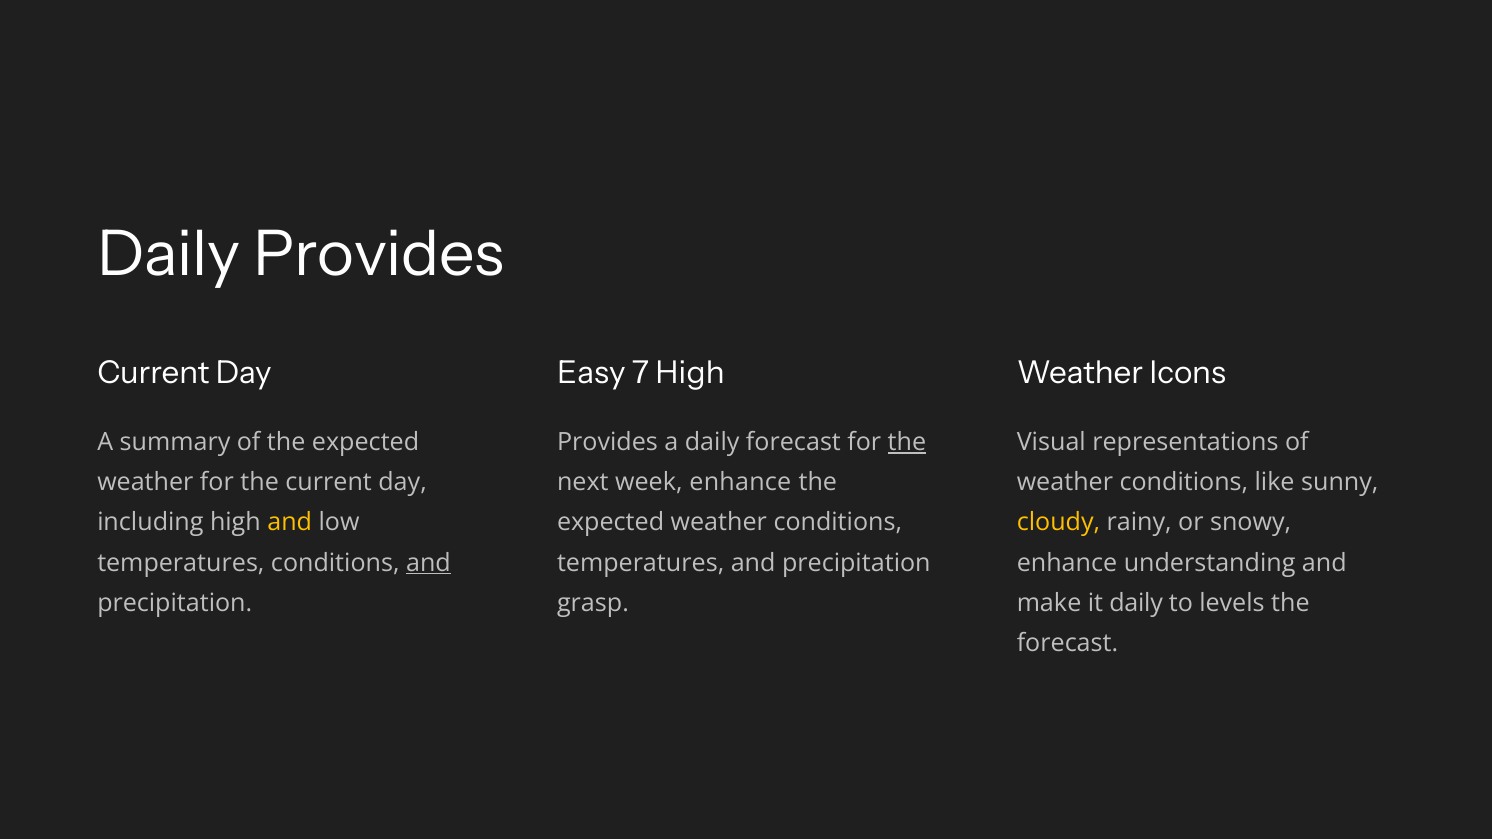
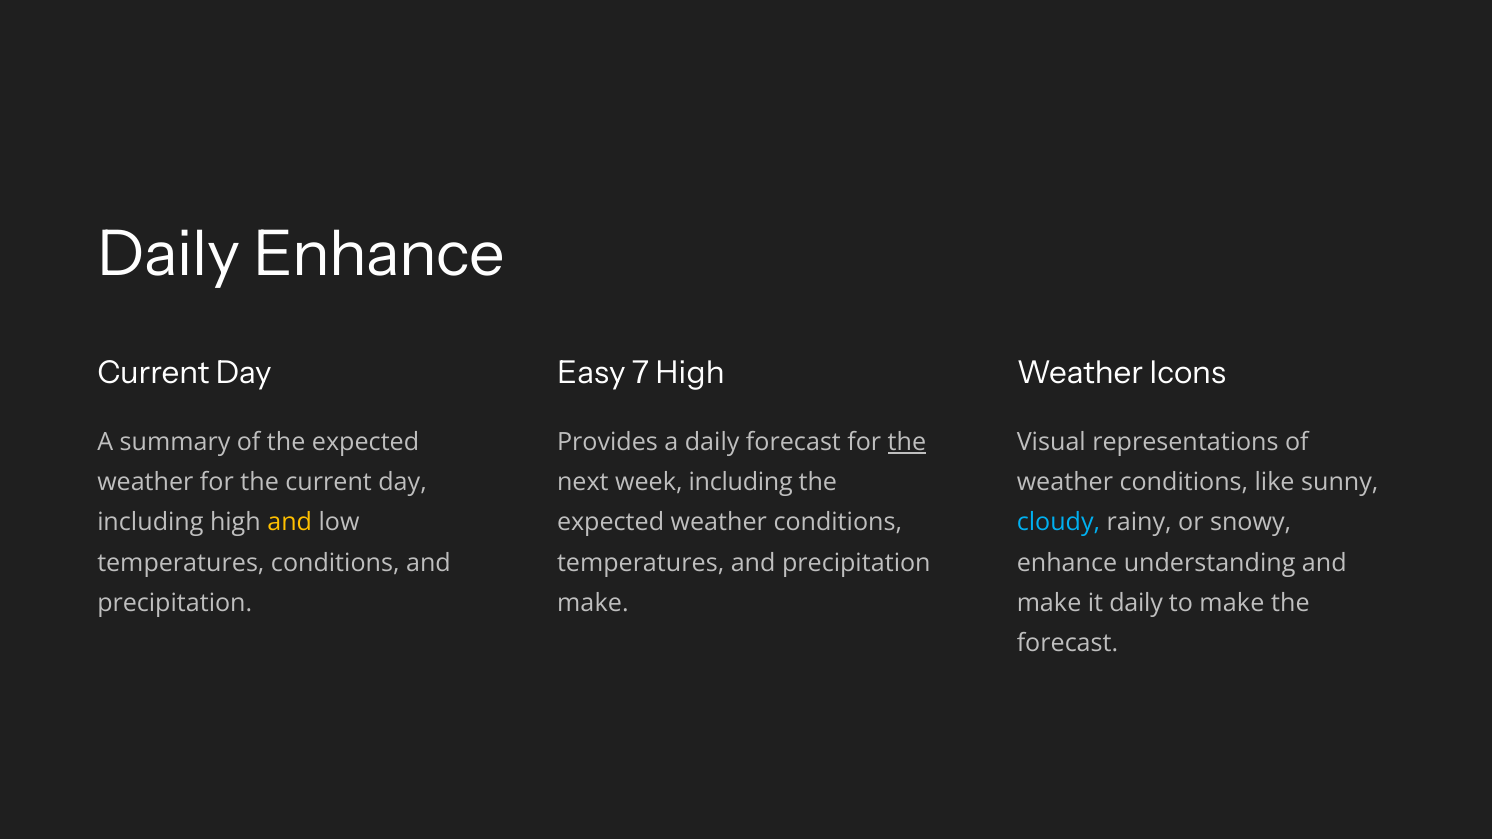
Daily Provides: Provides -> Enhance (379, 254)
week enhance: enhance -> including (741, 482)
cloudy colour: yellow -> light blue (1058, 523)
and underline: present -> none (428, 563)
grasp: grasp -> make (593, 603)
to levels: levels -> make (1232, 603)
